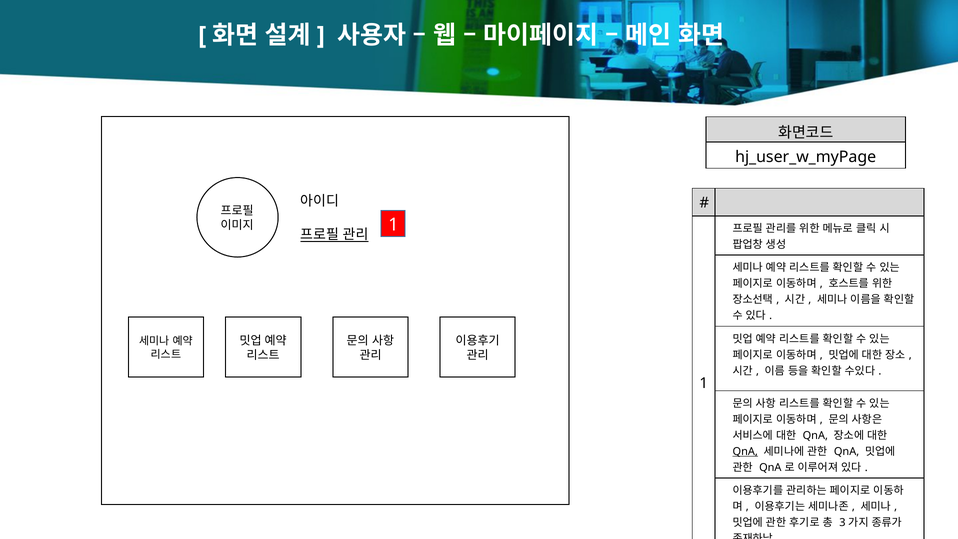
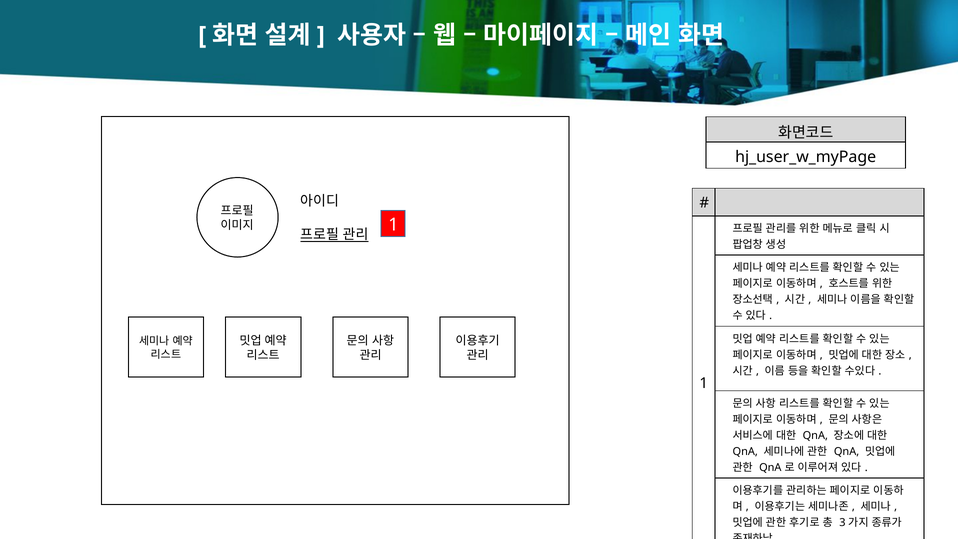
QnA underline: present -> none (745, 451)
